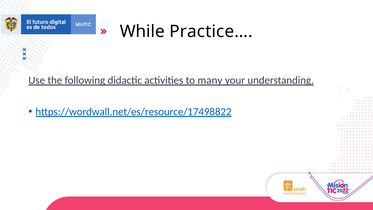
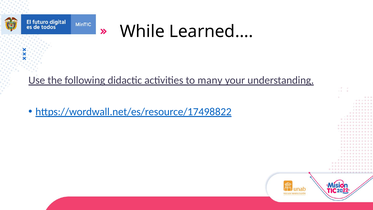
Practice…: Practice… -> Learned… (211, 31)
